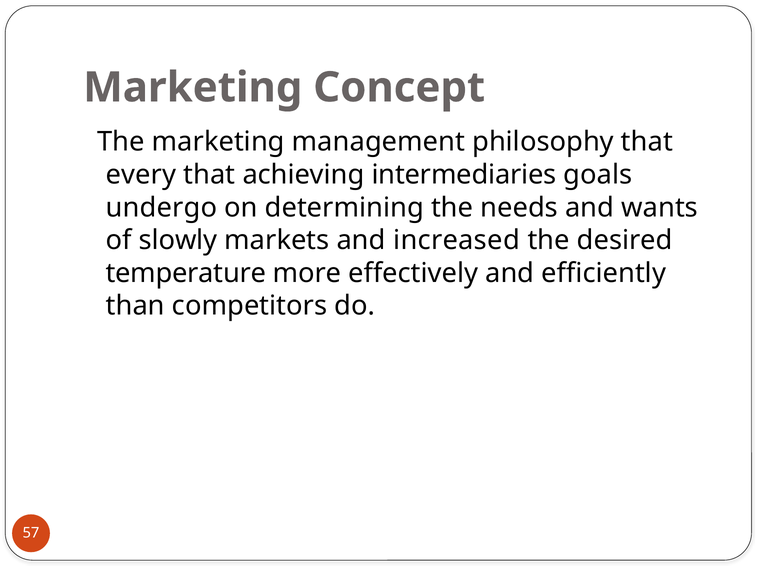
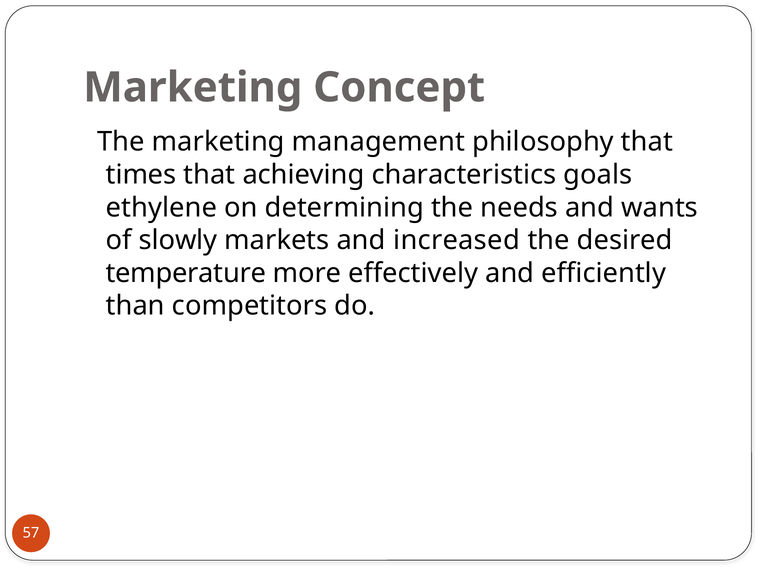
every: every -> times (141, 175)
intermediaries: intermediaries -> characteristics (464, 175)
undergo: undergo -> ethylene (161, 207)
